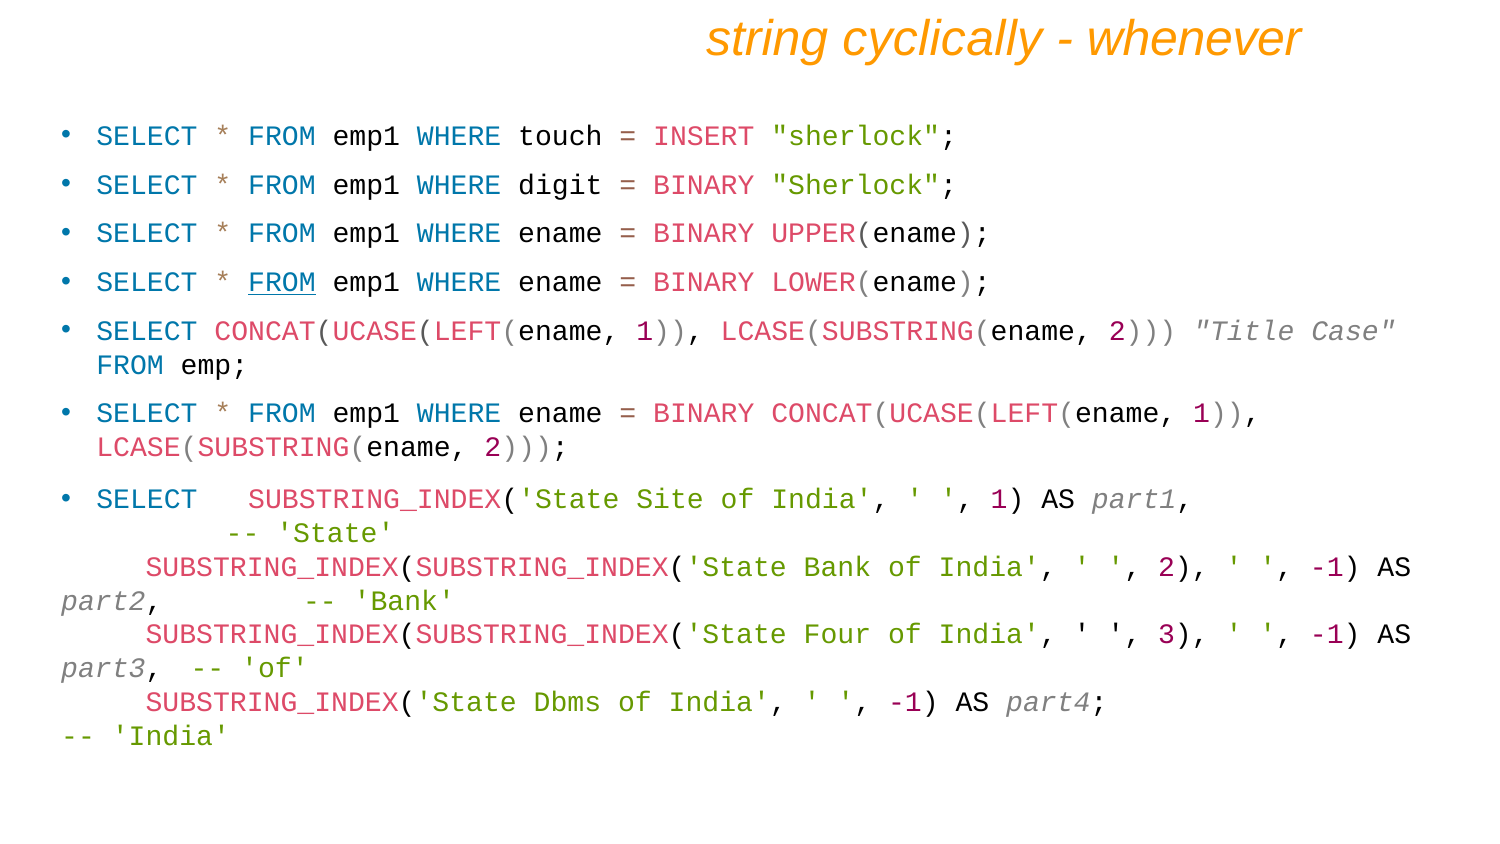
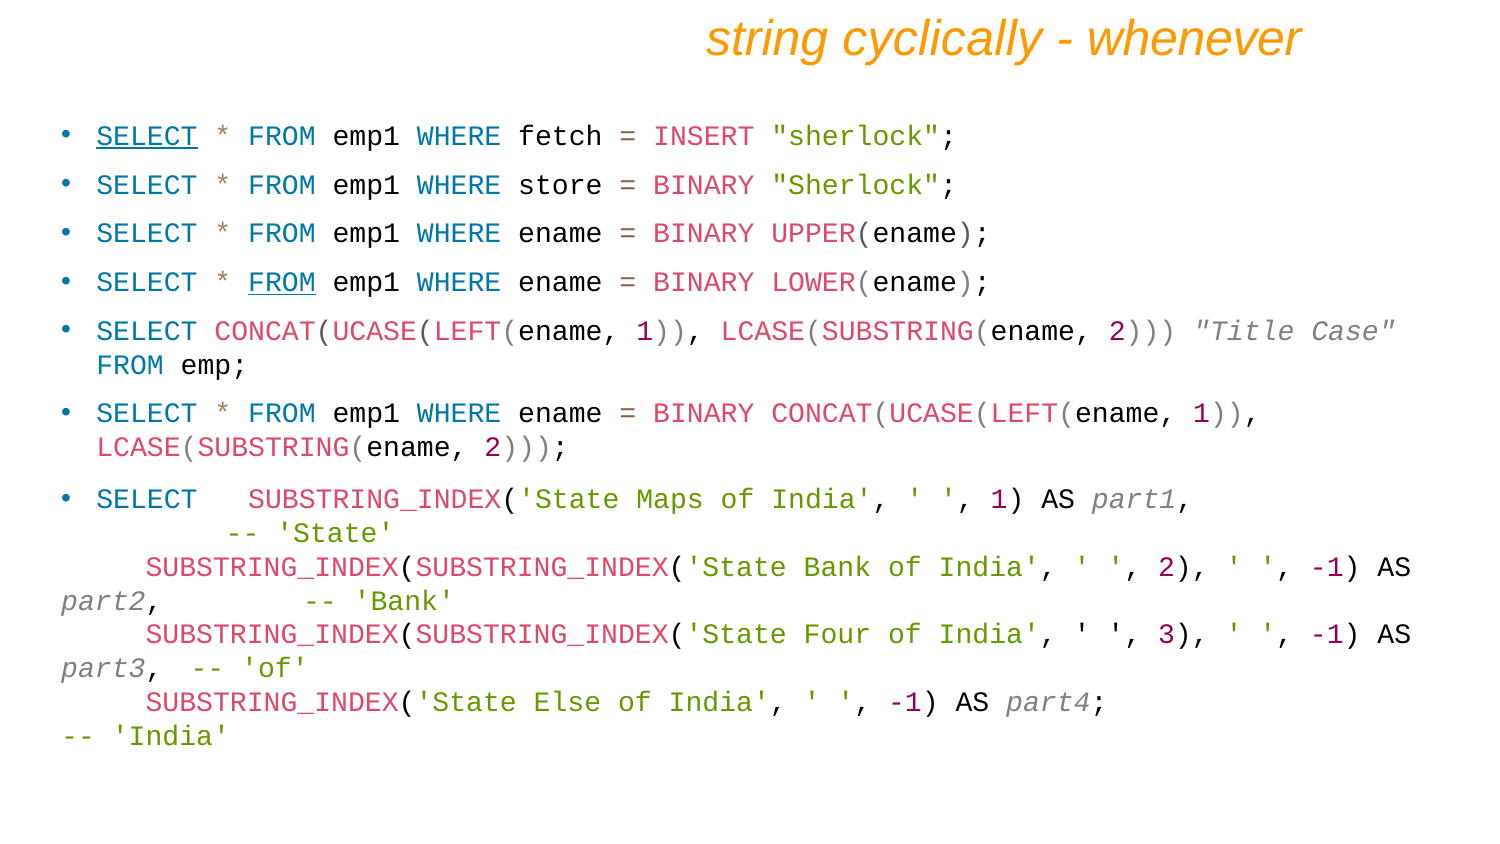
SELECT underline: none -> present (147, 136)
touch: touch -> fetch (560, 136)
digit: digit -> store (560, 185)
Site: Site -> Maps (670, 499)
Dbms: Dbms -> Else (567, 702)
